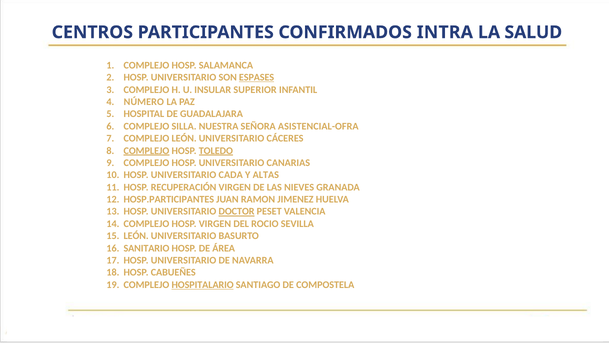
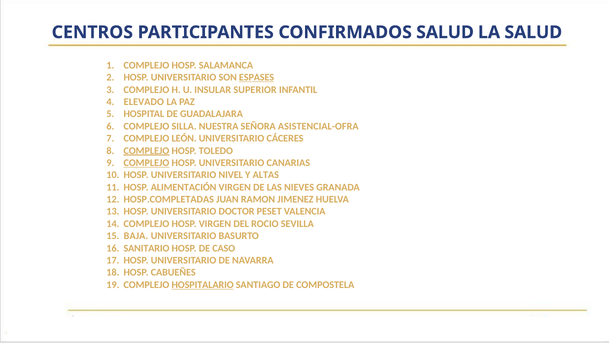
CONFIRMADOS INTRA: INTRA -> SALUD (445, 32)
NÚMERO: NÚMERO -> ELEVADO (144, 102)
TOLEDO underline: present -> none (216, 150)
COMPLEJO underline: none -> present (146, 163)
CADA: CADA -> NIVEL (231, 175)
RECUPERACIÓN: RECUPERACIÓN -> ALIMENTACIÓN (184, 187)
HOSP.PARTICIPANTES: HOSP.PARTICIPANTES -> HOSP.COMPLETADAS (169, 199)
DOCTOR underline: present -> none (237, 211)
LEÓN: LEÓN -> BAJA (136, 236)
ÁREA: ÁREA -> CASO (224, 248)
